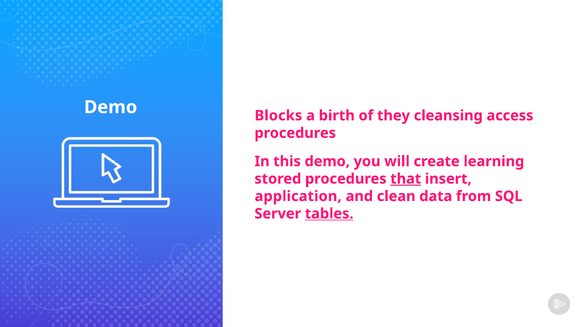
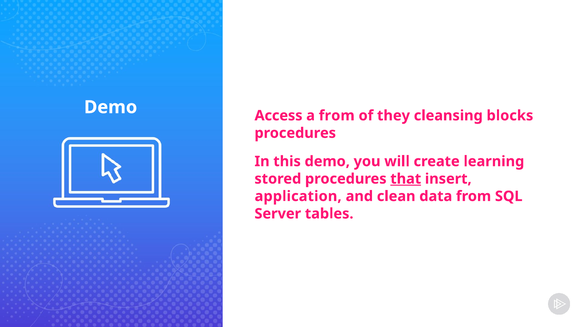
Blocks: Blocks -> Access (279, 116)
a birth: birth -> from (337, 116)
access: access -> blocks (510, 116)
tables underline: present -> none (329, 214)
